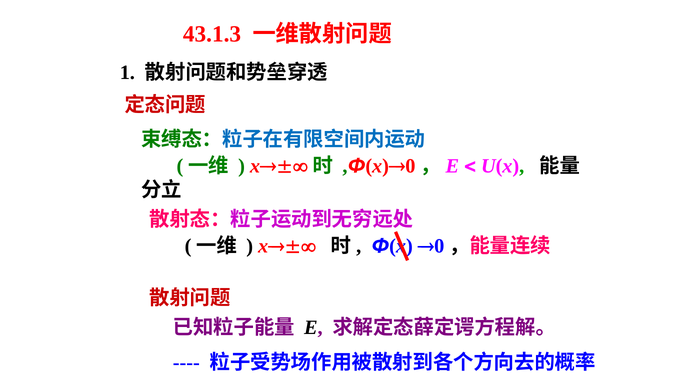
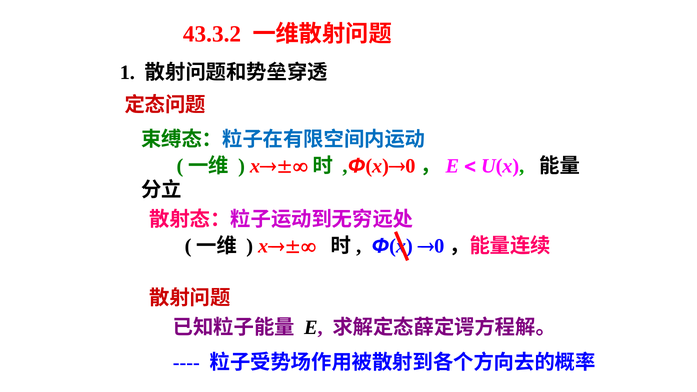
43.1.3: 43.1.3 -> 43.3.2 (212, 34)
